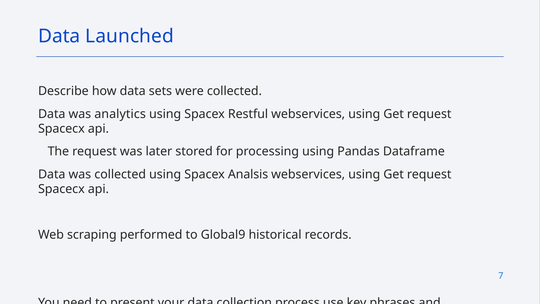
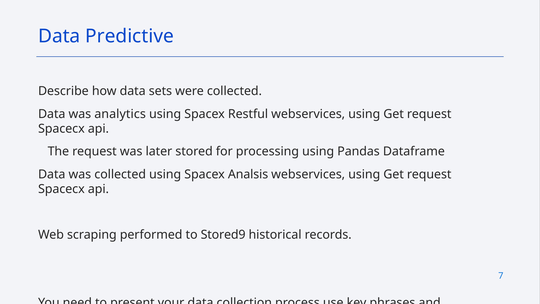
Launched: Launched -> Predictive (130, 36)
Global9: Global9 -> Stored9 (223, 234)
